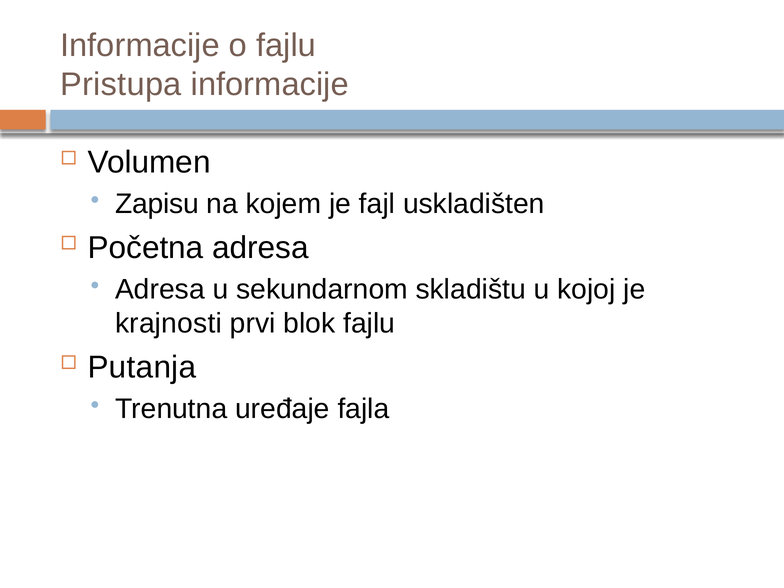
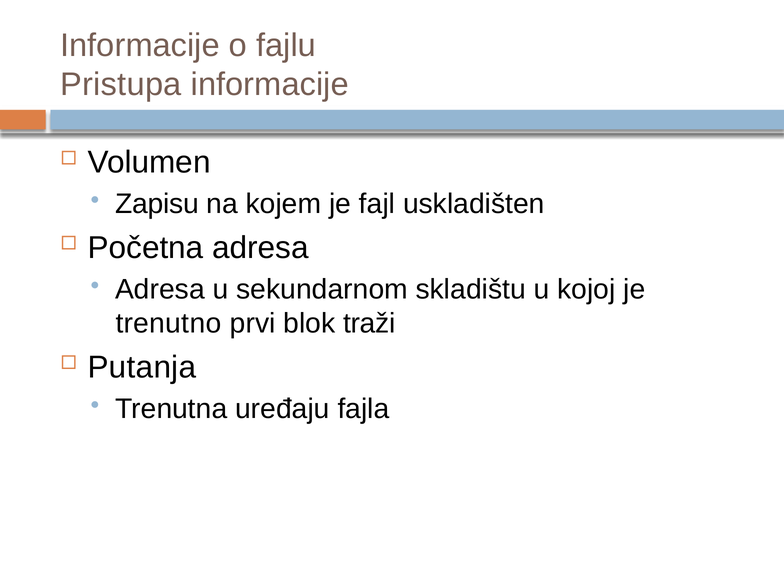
krajnosti: krajnosti -> trenutno (168, 323)
blok fajlu: fajlu -> traži (369, 323)
uređaje: uređaje -> uređaju (282, 409)
